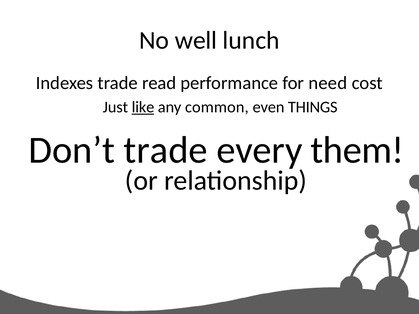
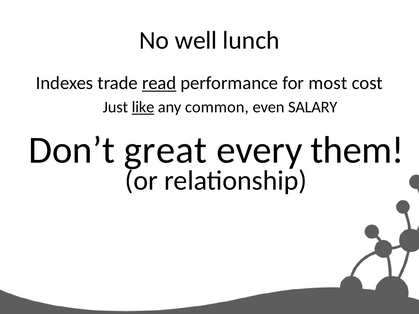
read underline: none -> present (159, 83)
need: need -> most (328, 83)
THINGS: THINGS -> SALARY (313, 107)
Don’t trade: trade -> great (165, 150)
